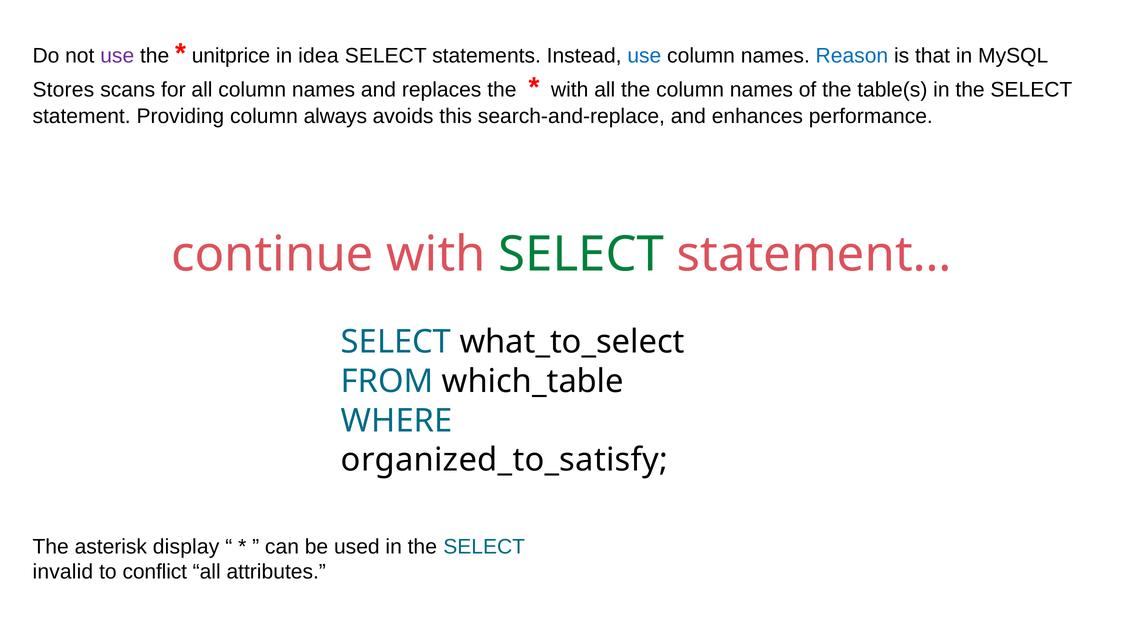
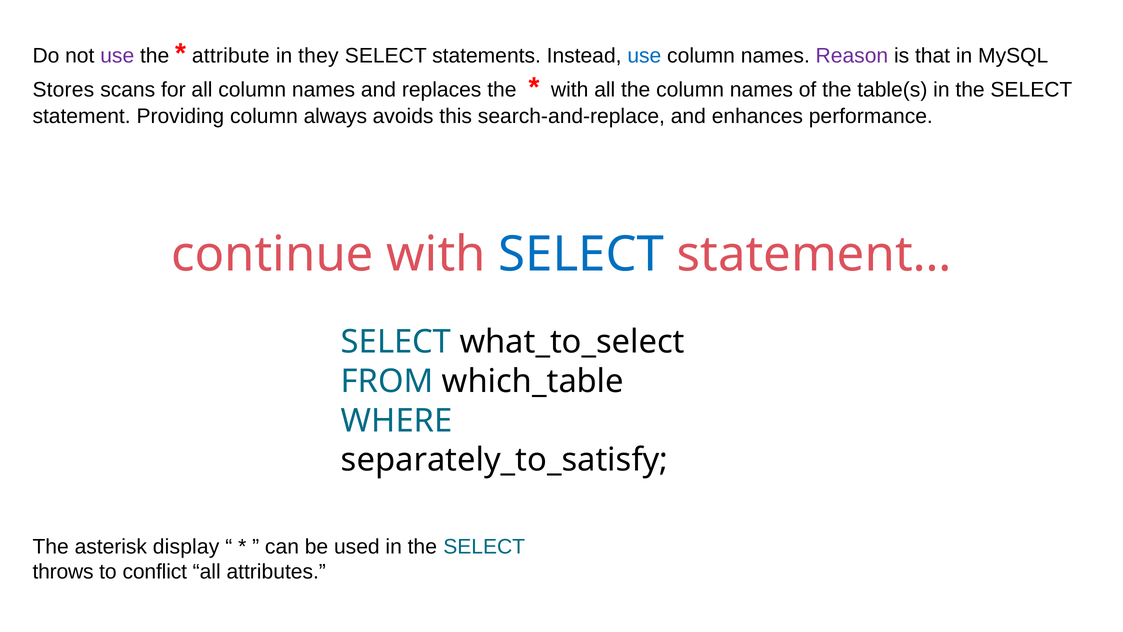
unitprice: unitprice -> attribute (231, 56)
idea: idea -> they (318, 56)
Reason colour: blue -> purple (852, 56)
SELECT colour: green -> blue (581, 255)
organized_to_satisfy: organized_to_satisfy -> separately_to_satisfy (505, 460)
invalid: invalid -> throws (63, 572)
